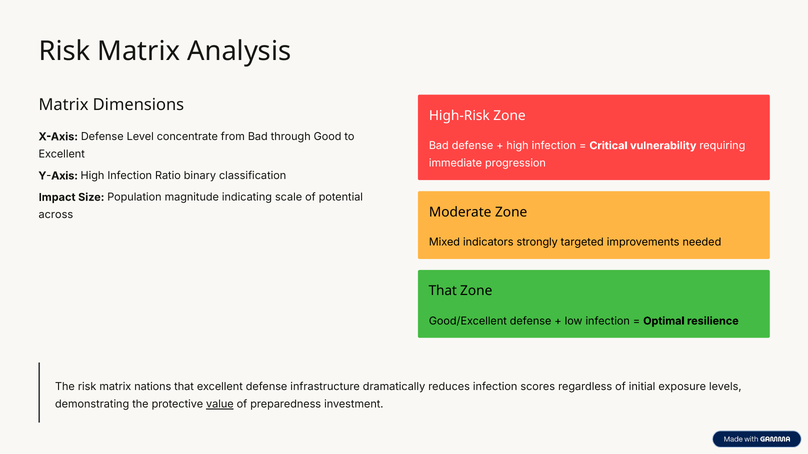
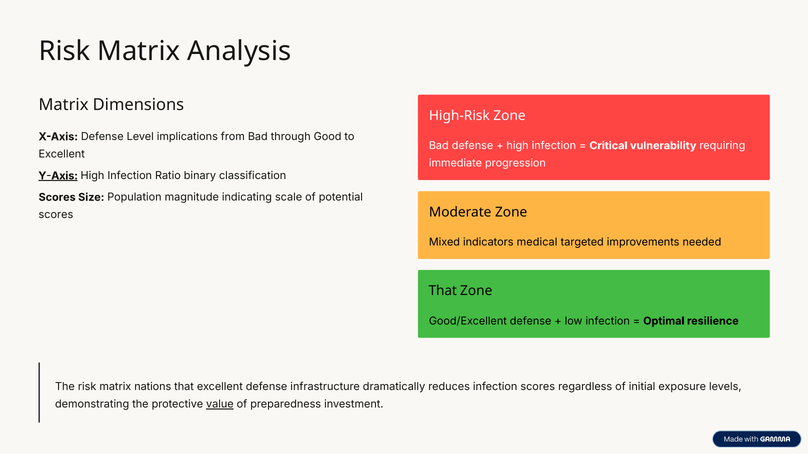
concentrate: concentrate -> implications (187, 137)
Y-Axis underline: none -> present (58, 176)
Impact: Impact -> Scores (57, 197)
across: across -> scores (56, 215)
strongly: strongly -> medical (537, 242)
